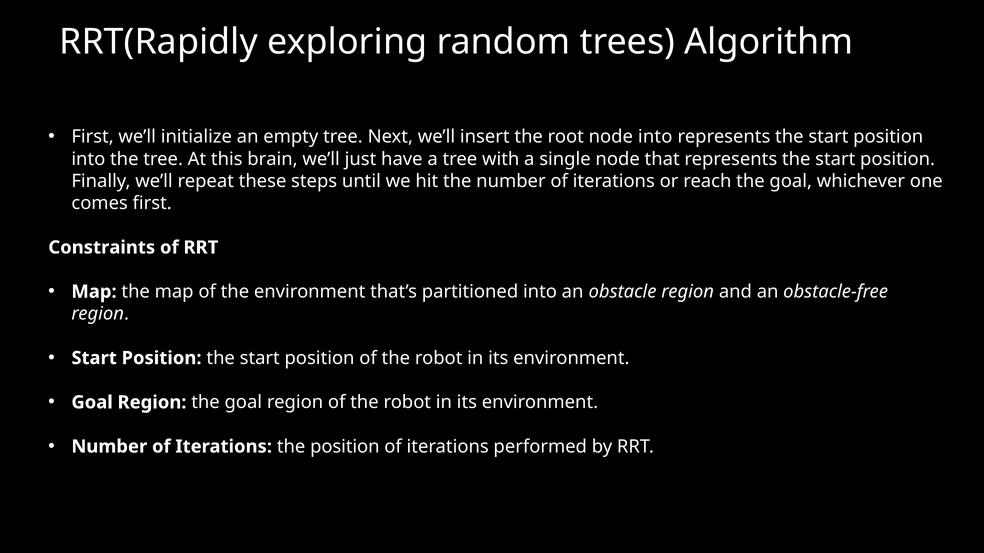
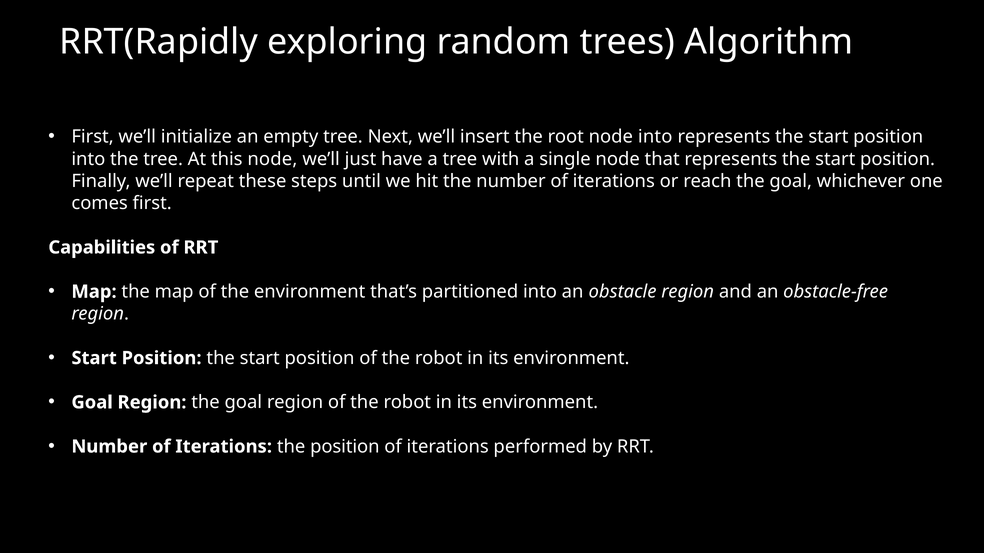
this brain: brain -> node (272, 159)
Constraints: Constraints -> Capabilities (102, 248)
